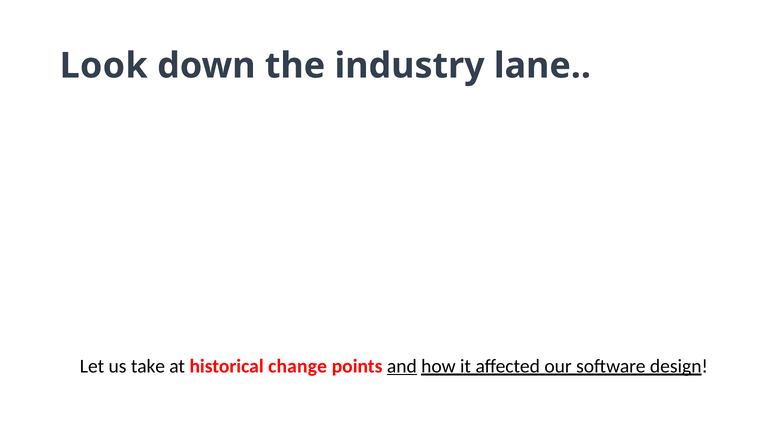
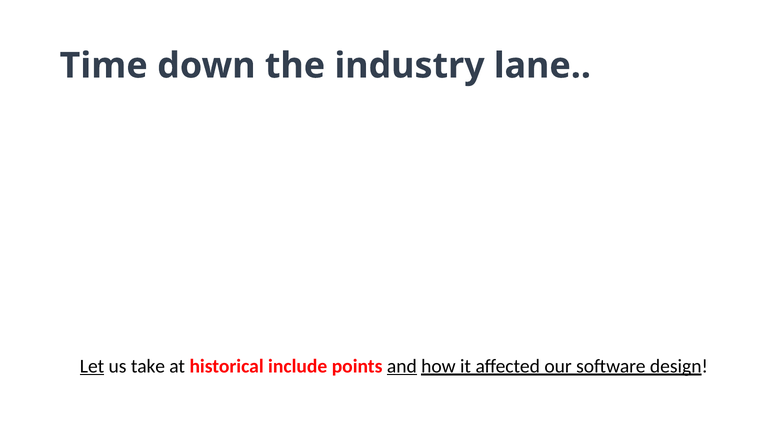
Look: Look -> Time (104, 66)
Let underline: none -> present (92, 366)
change: change -> include (298, 366)
